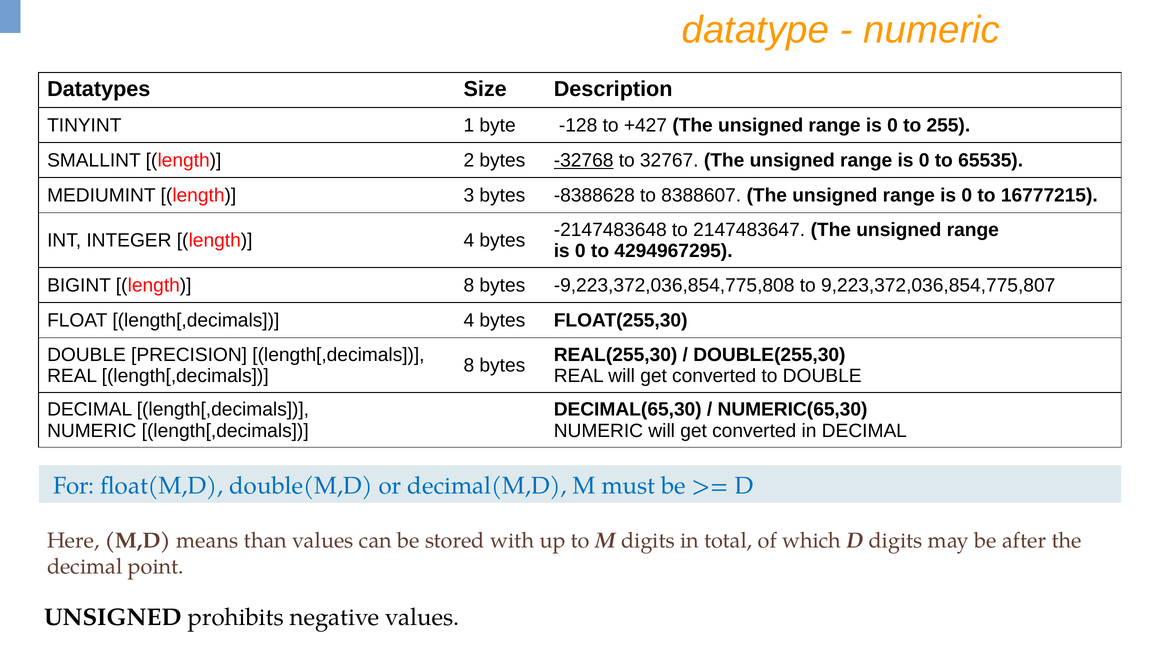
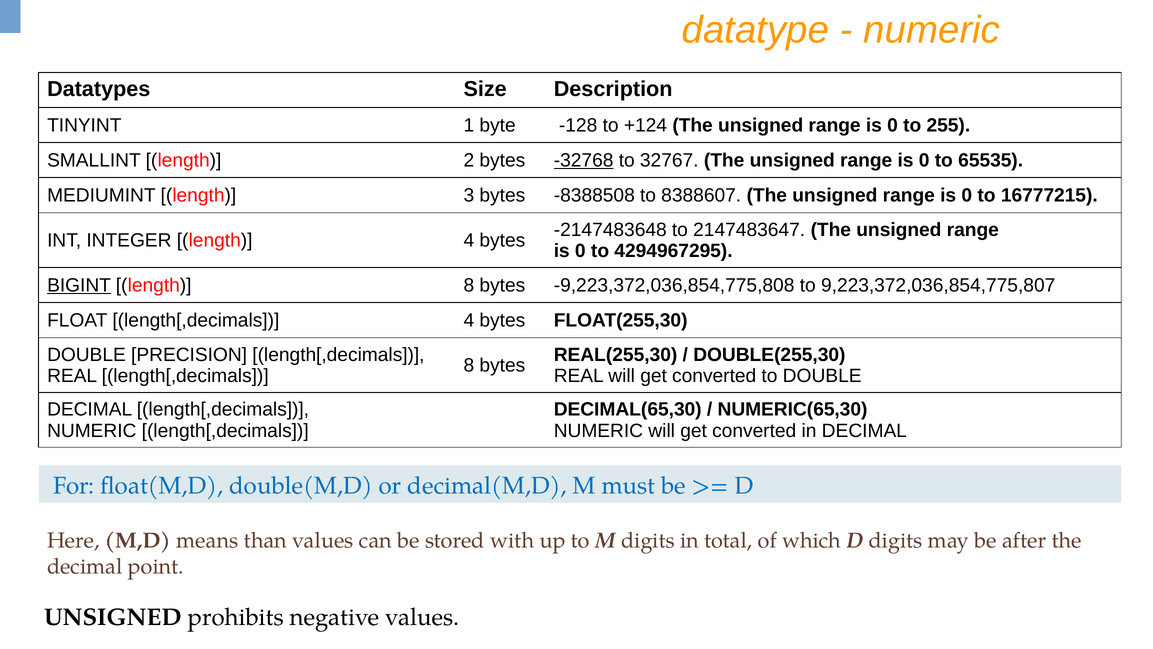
+427: +427 -> +124 (645, 125)
-8388628: -8388628 -> -8388508 (594, 195)
BIGINT underline: none -> present (79, 285)
